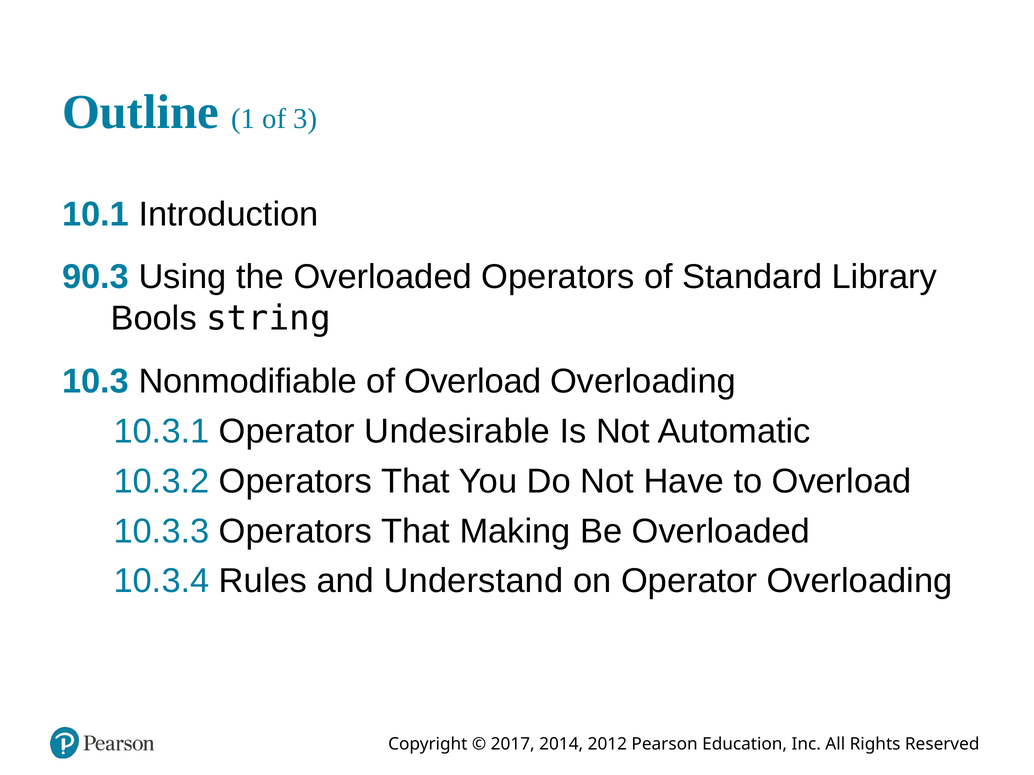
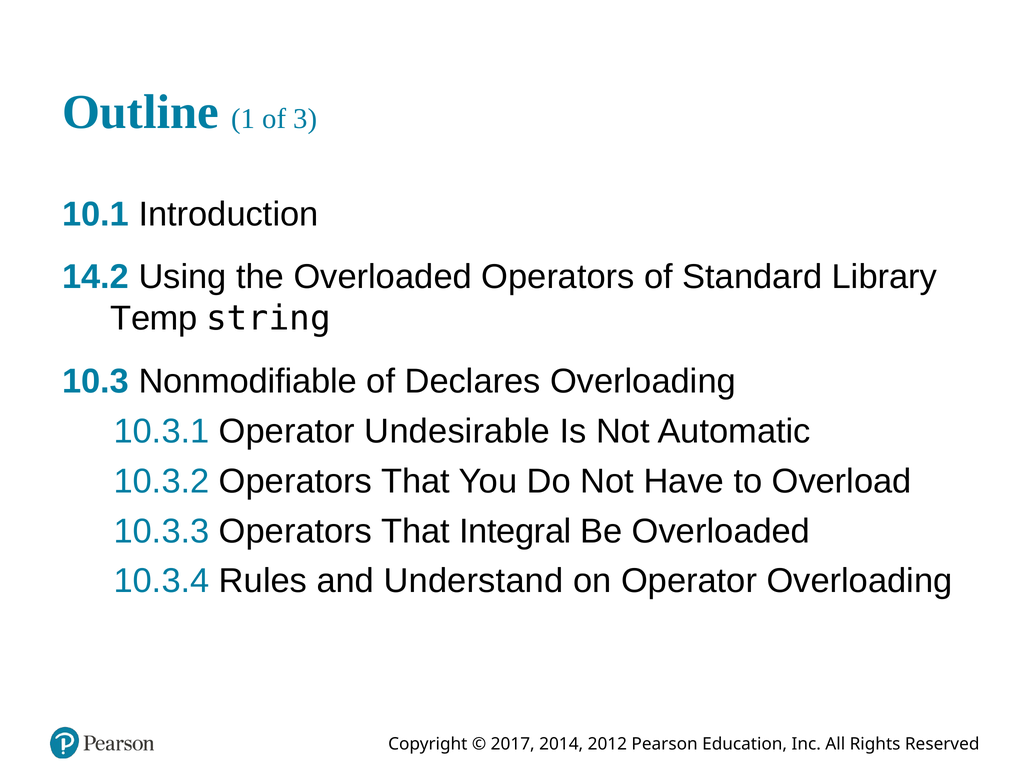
90.3: 90.3 -> 14.2 (96, 277)
Bools: Bools -> Temp (154, 319)
of Overload: Overload -> Declares (473, 382)
Making: Making -> Integral (515, 532)
